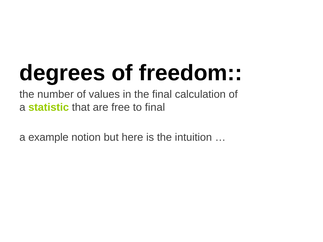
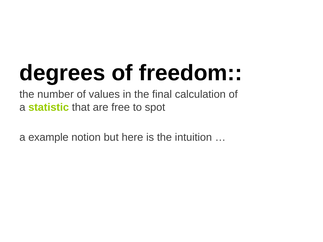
to final: final -> spot (155, 107)
